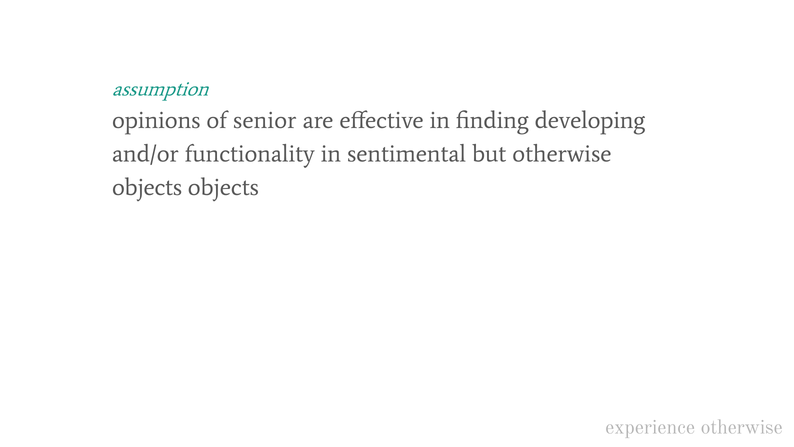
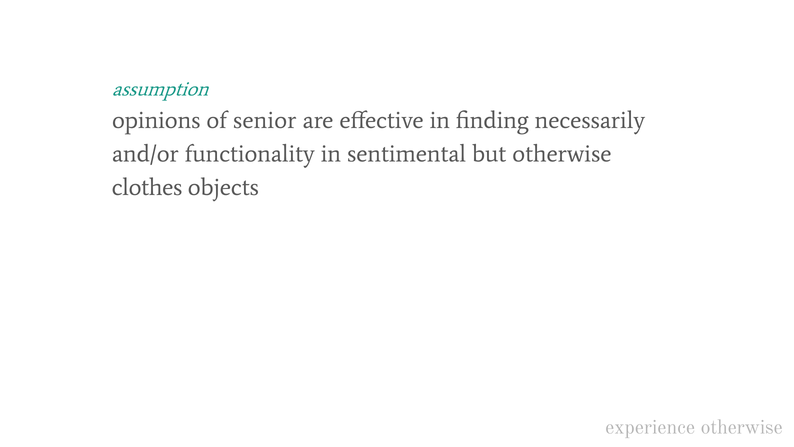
developing: developing -> necessarily (590, 120)
objects: objects -> clothes (147, 187)
